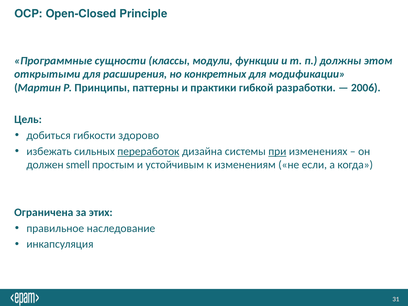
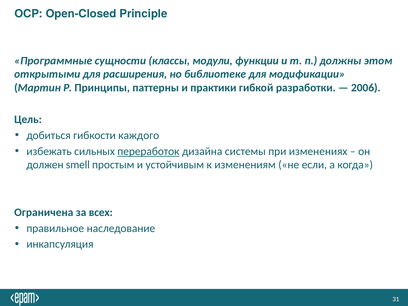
конкретных: конкретных -> библиотеке (215, 74)
здорово: здорово -> каждого (139, 135)
при underline: present -> none (277, 151)
этих: этих -> всех (101, 213)
